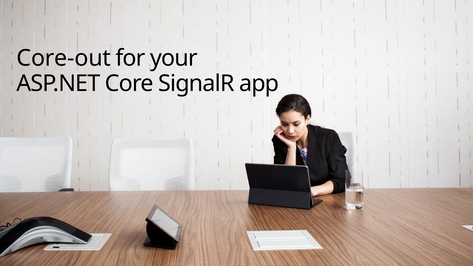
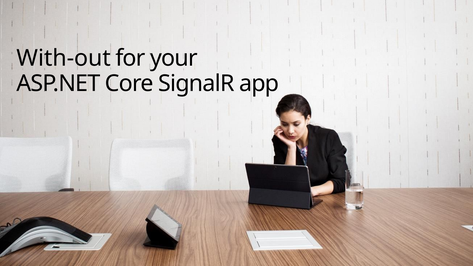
Core-out: Core-out -> With-out (64, 58)
